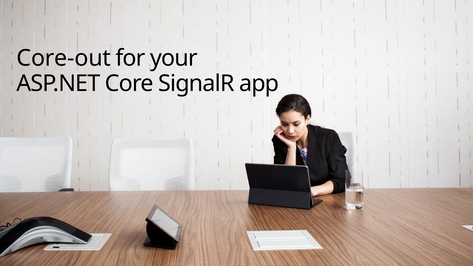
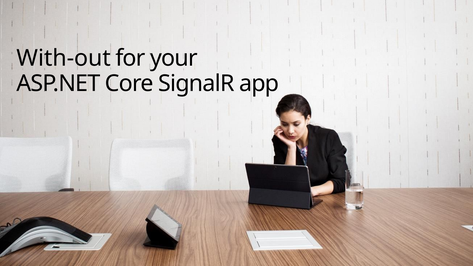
Core-out: Core-out -> With-out (64, 58)
